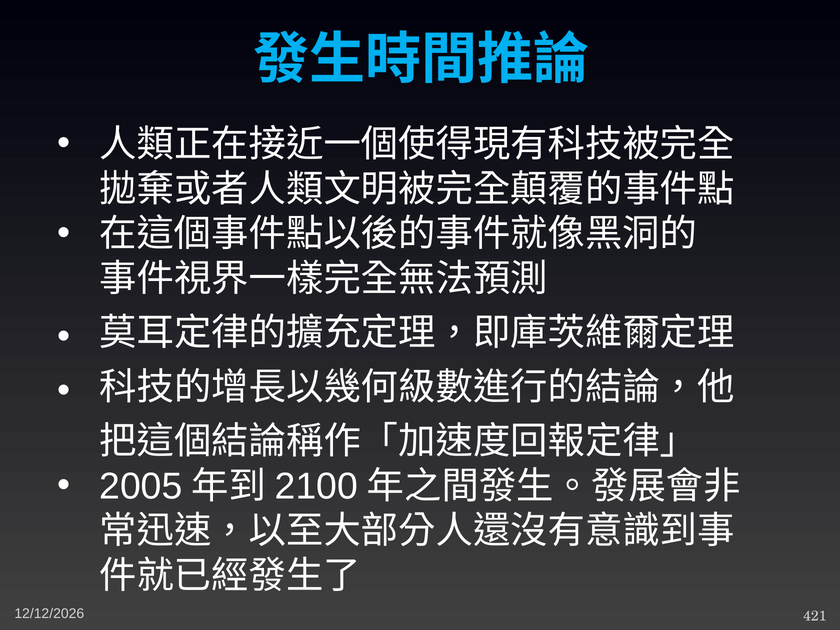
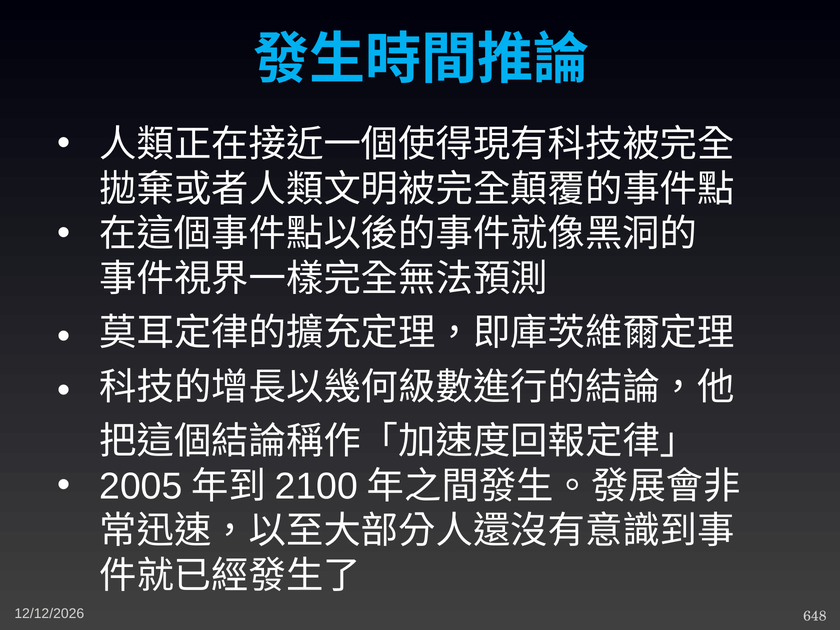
421: 421 -> 648 (815, 616)
